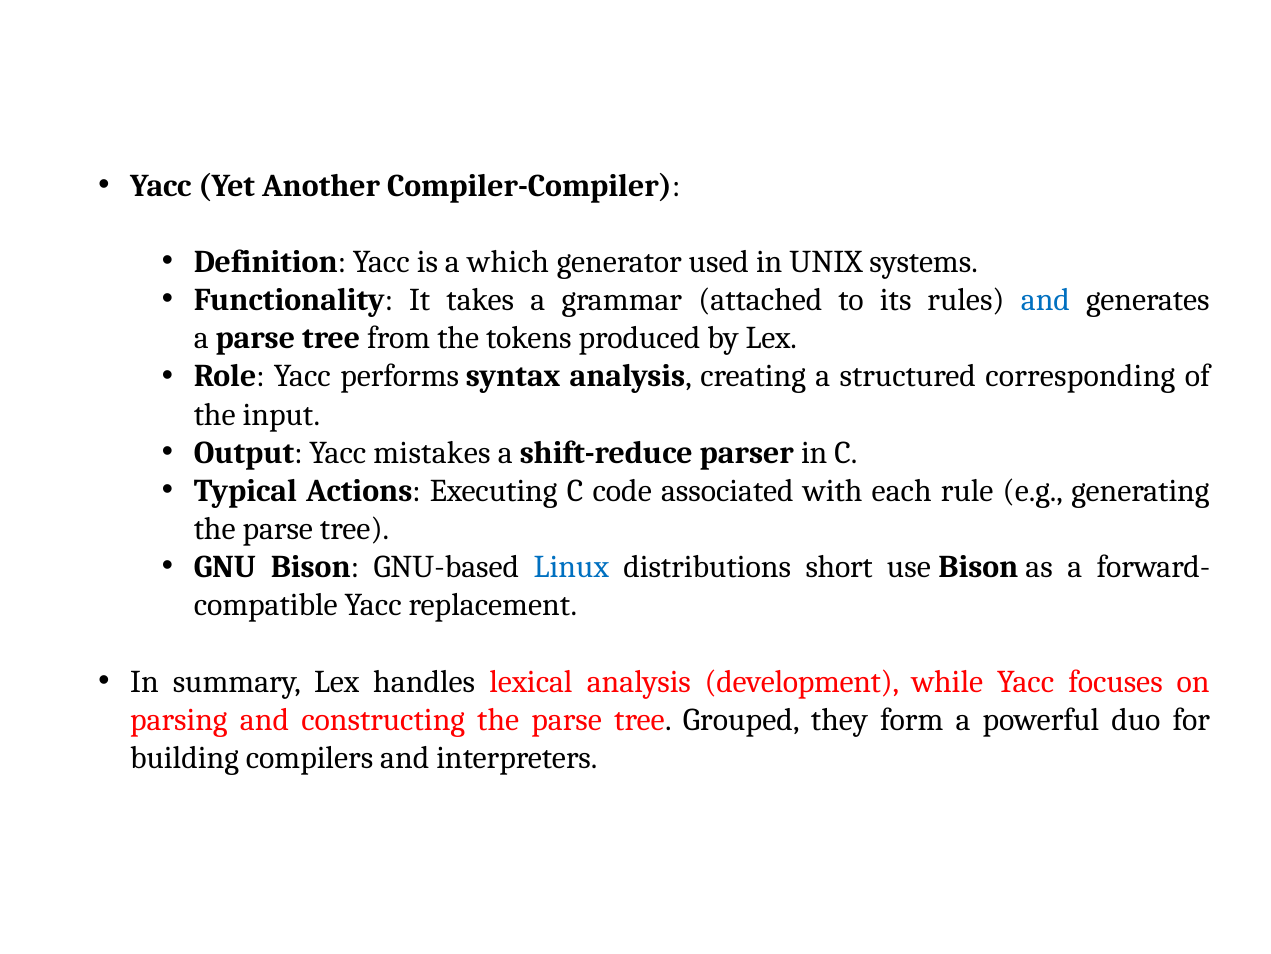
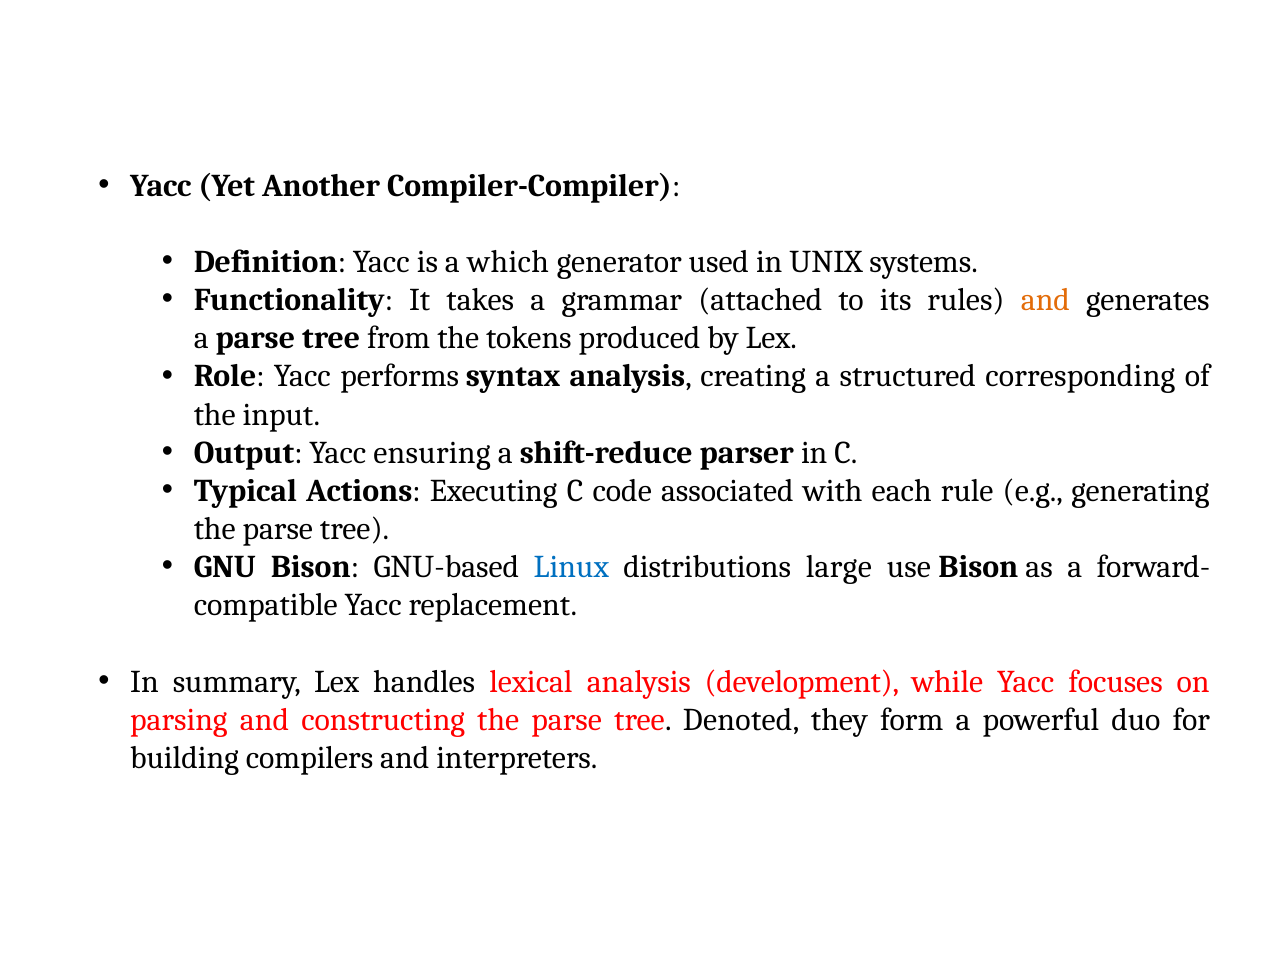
and colour: blue -> orange (1045, 300)
mistakes: mistakes -> ensuring (432, 452)
short: short -> large (839, 567)
Grouped: Grouped -> Denoted (741, 719)
